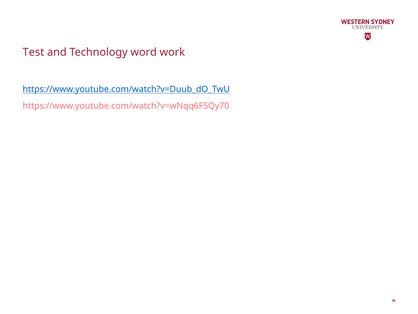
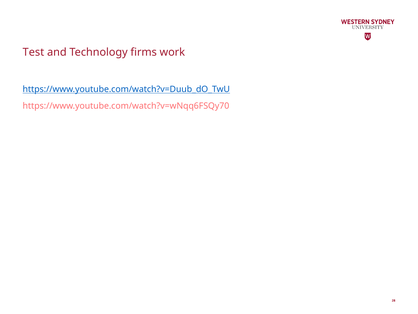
word: word -> firms (144, 52)
